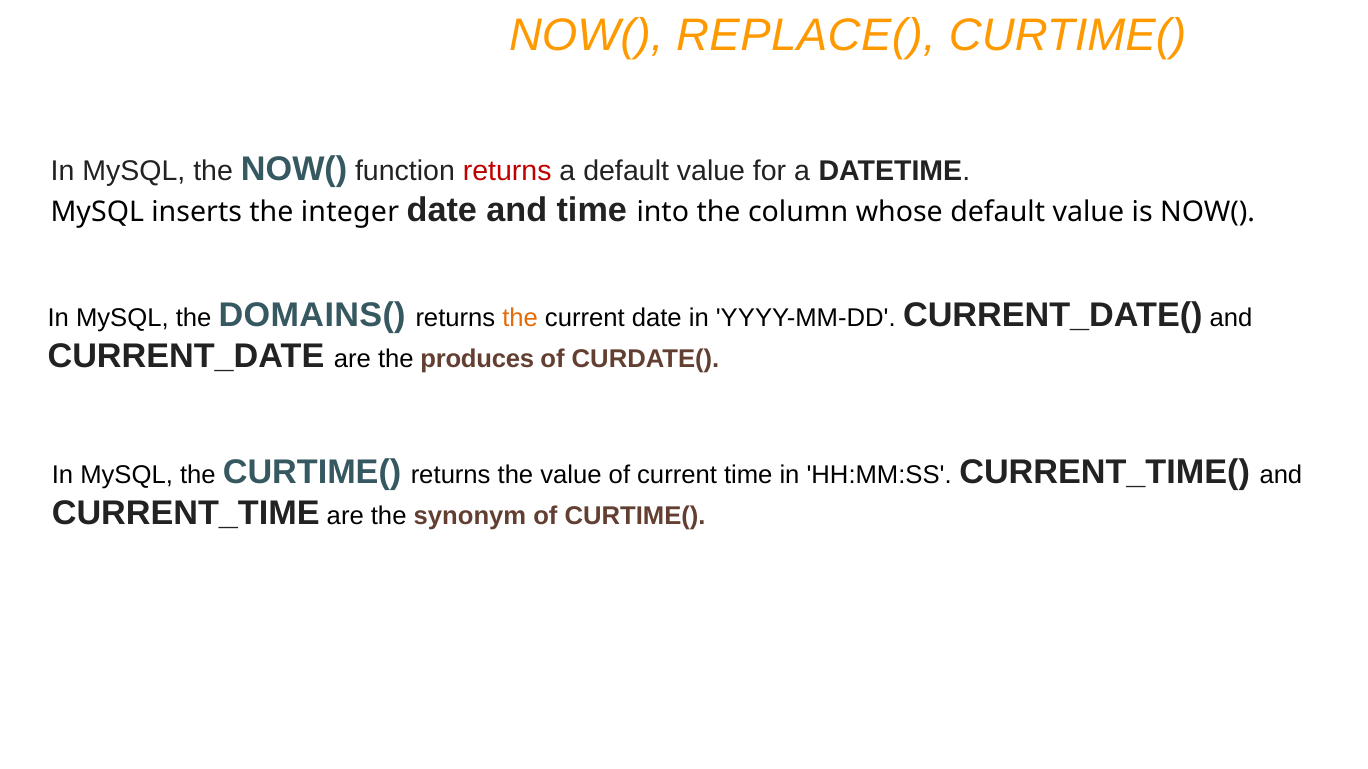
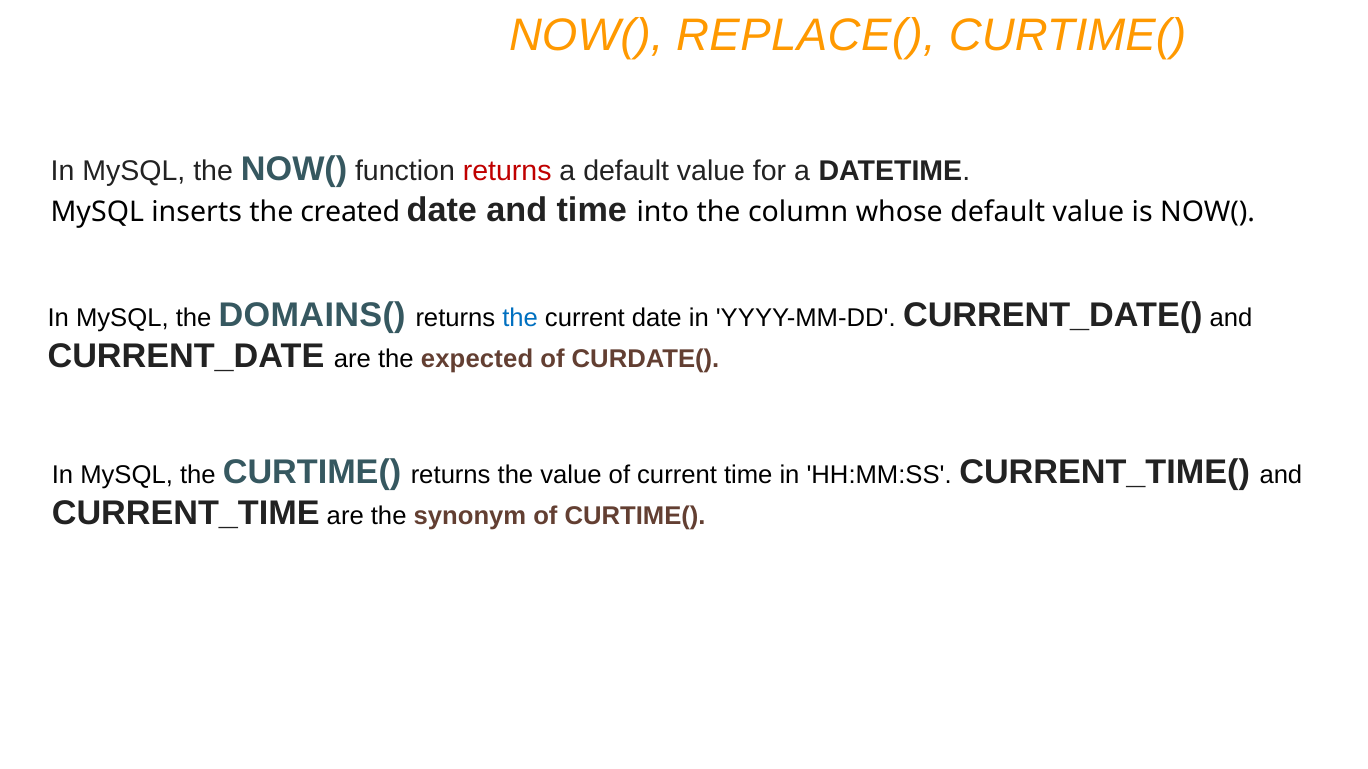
integer: integer -> created (350, 213)
the colour: orange -> blue (520, 318)
produces: produces -> expected (477, 359)
